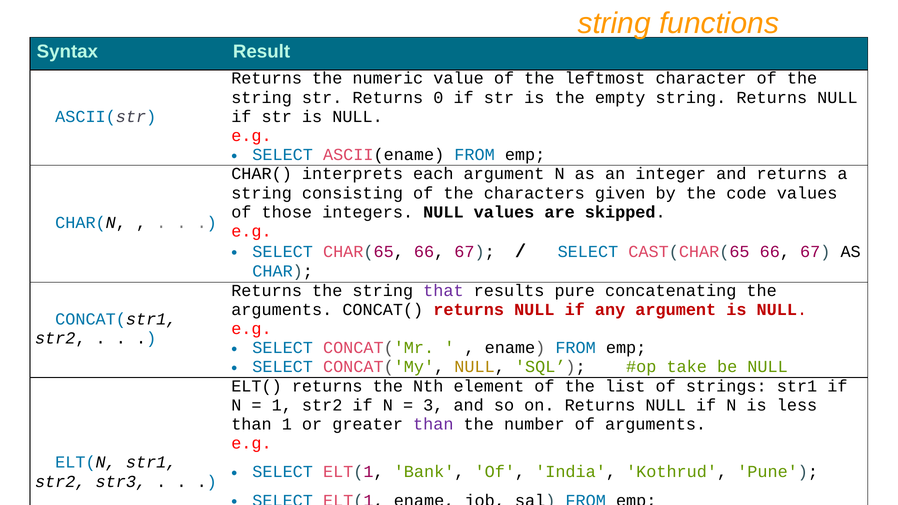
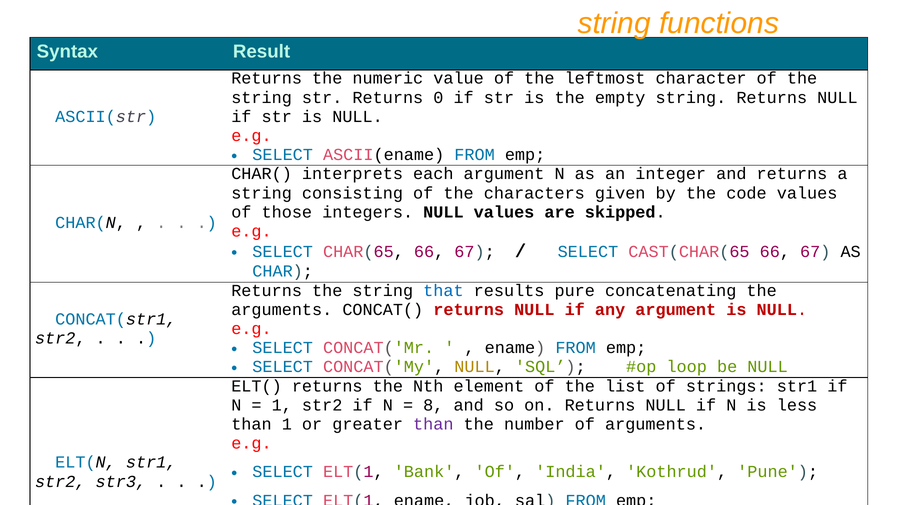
that colour: purple -> blue (443, 291)
take: take -> loop (687, 367)
3: 3 -> 8 (433, 405)
